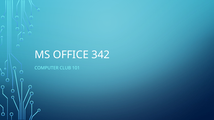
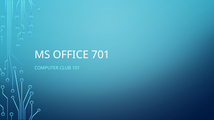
342: 342 -> 701 (101, 55)
